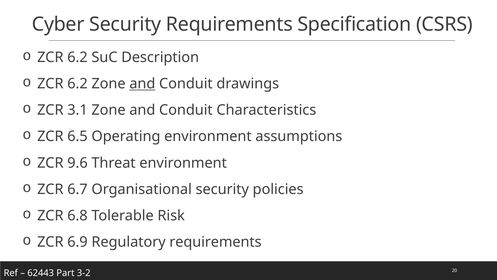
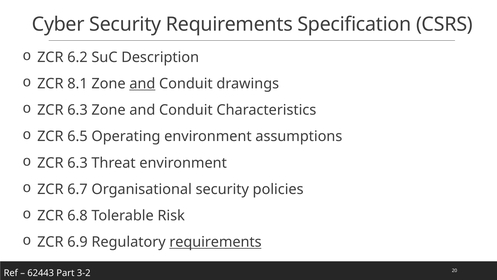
6.2: 6.2 -> 8.1 (77, 84)
3.1: 3.1 -> 6.3 (77, 110)
9.6: 9.6 -> 6.3 (77, 163)
requirements underline: none -> present (215, 242)
